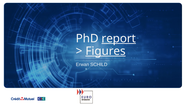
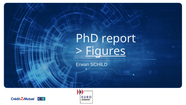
report underline: present -> none (119, 38)
